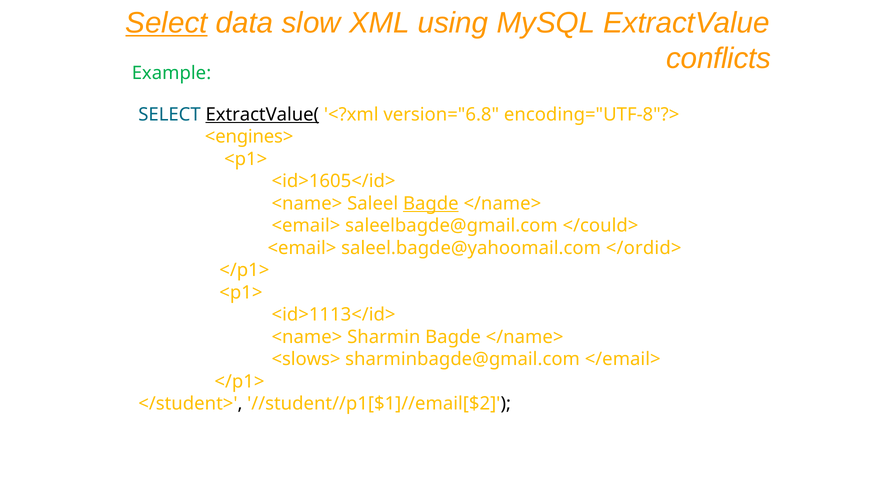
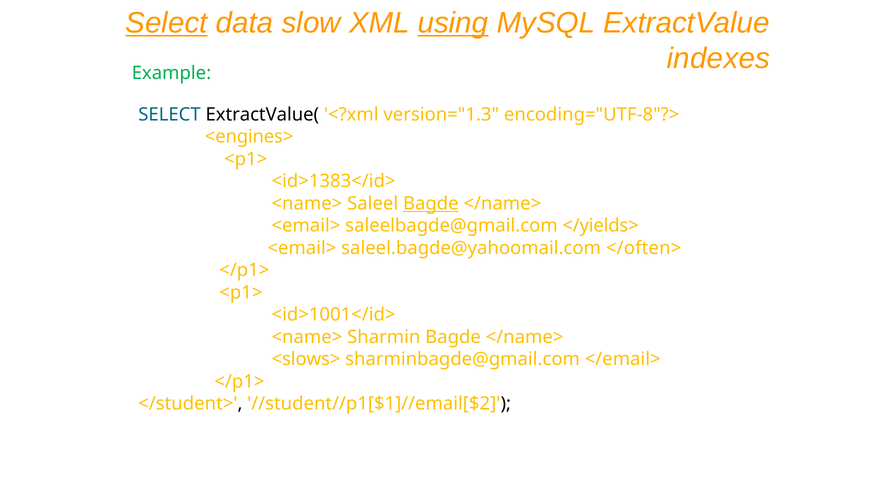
using underline: none -> present (453, 23)
conflicts: conflicts -> indexes (718, 59)
ExtractValue( underline: present -> none (262, 115)
version="6.8: version="6.8 -> version="1.3 (441, 115)
<id>1605</id>: <id>1605</id> -> <id>1383</id> (334, 181)
</could>: </could> -> </yields> (601, 226)
</ordid>: </ordid> -> </often> (644, 248)
<id>1113</id>: <id>1113</id> -> <id>1001</id> (334, 314)
